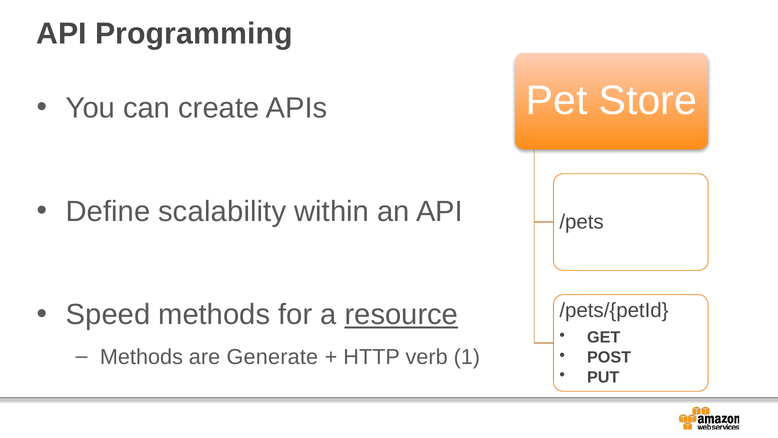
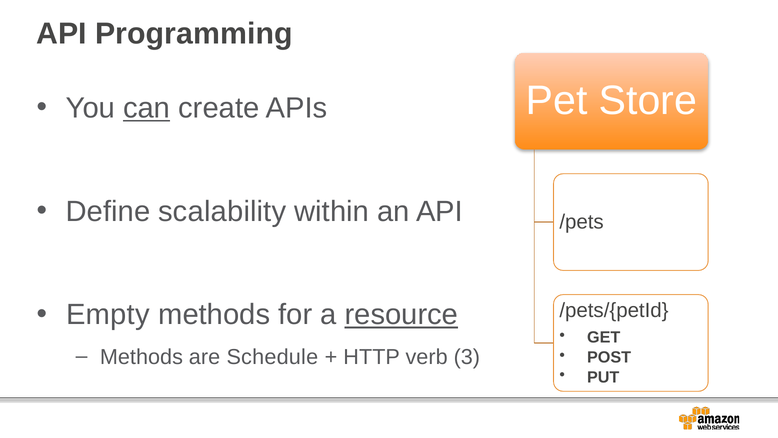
can underline: none -> present (147, 108)
Speed: Speed -> Empty (108, 315)
Generate: Generate -> Schedule (272, 357)
1: 1 -> 3 (467, 357)
